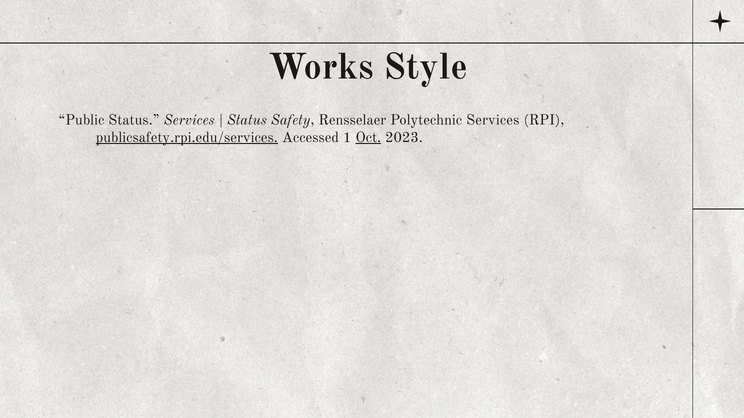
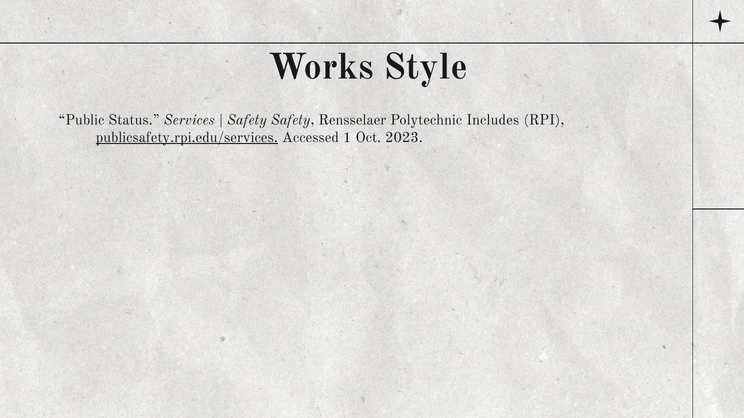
Status: Status -> Safety (247, 120)
Polytechnic Services: Services -> Includes (493, 120)
Oct underline: present -> none (368, 137)
